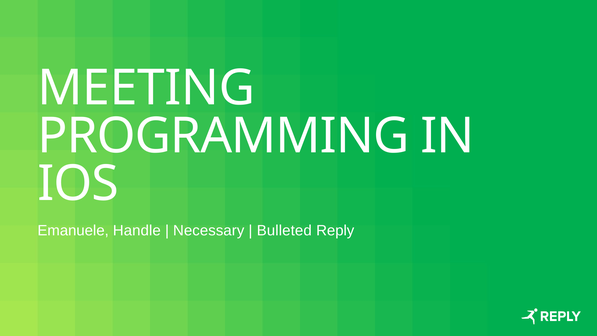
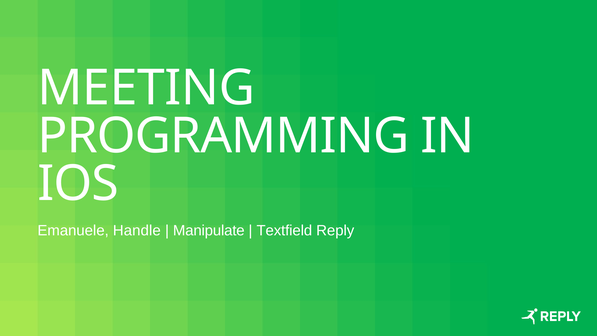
Necessary: Necessary -> Manipulate (209, 230)
Bulleted: Bulleted -> Textfield (284, 230)
